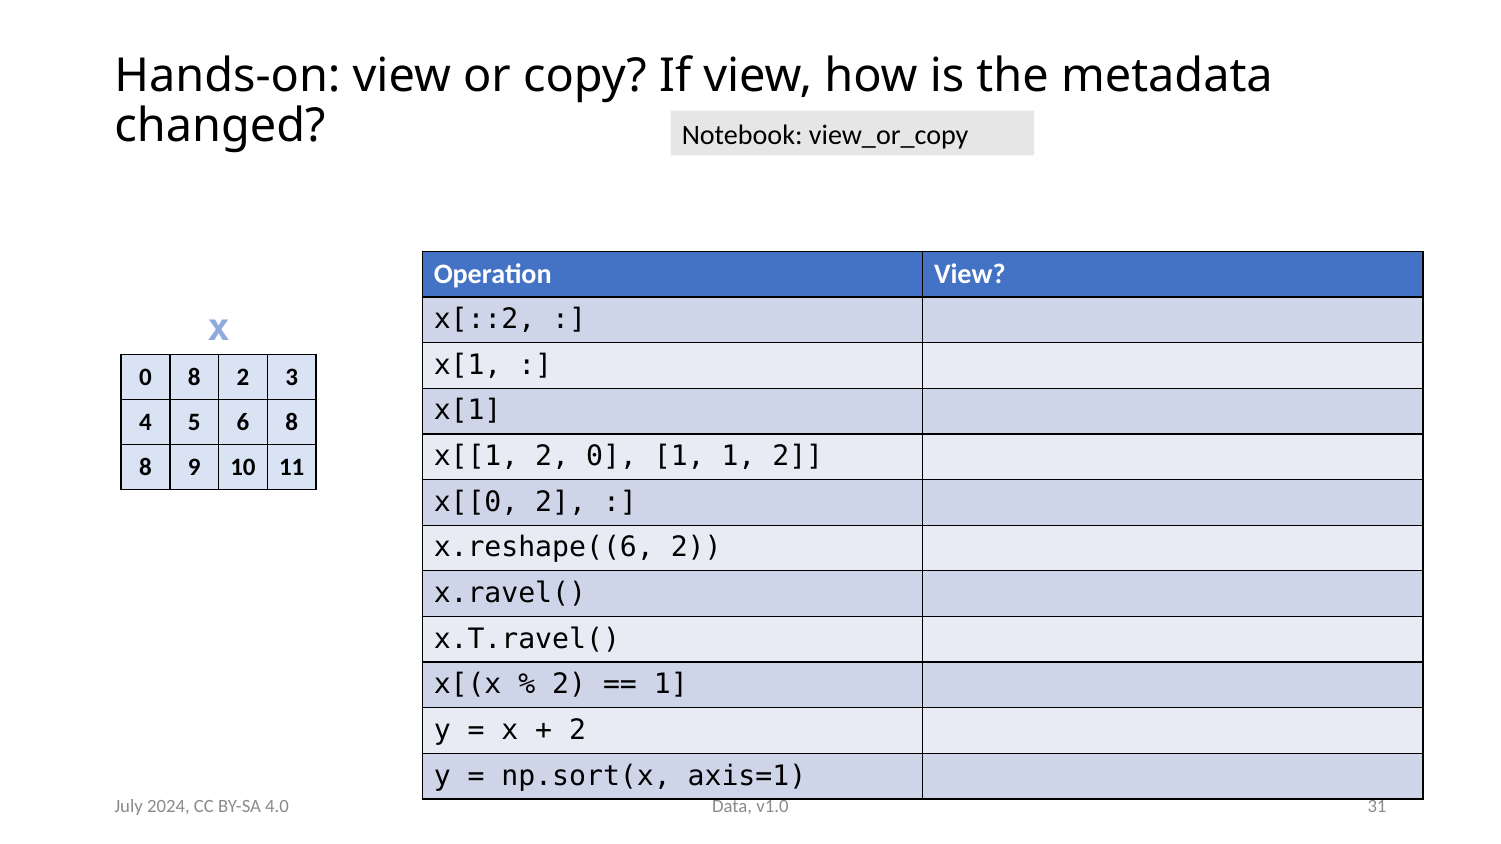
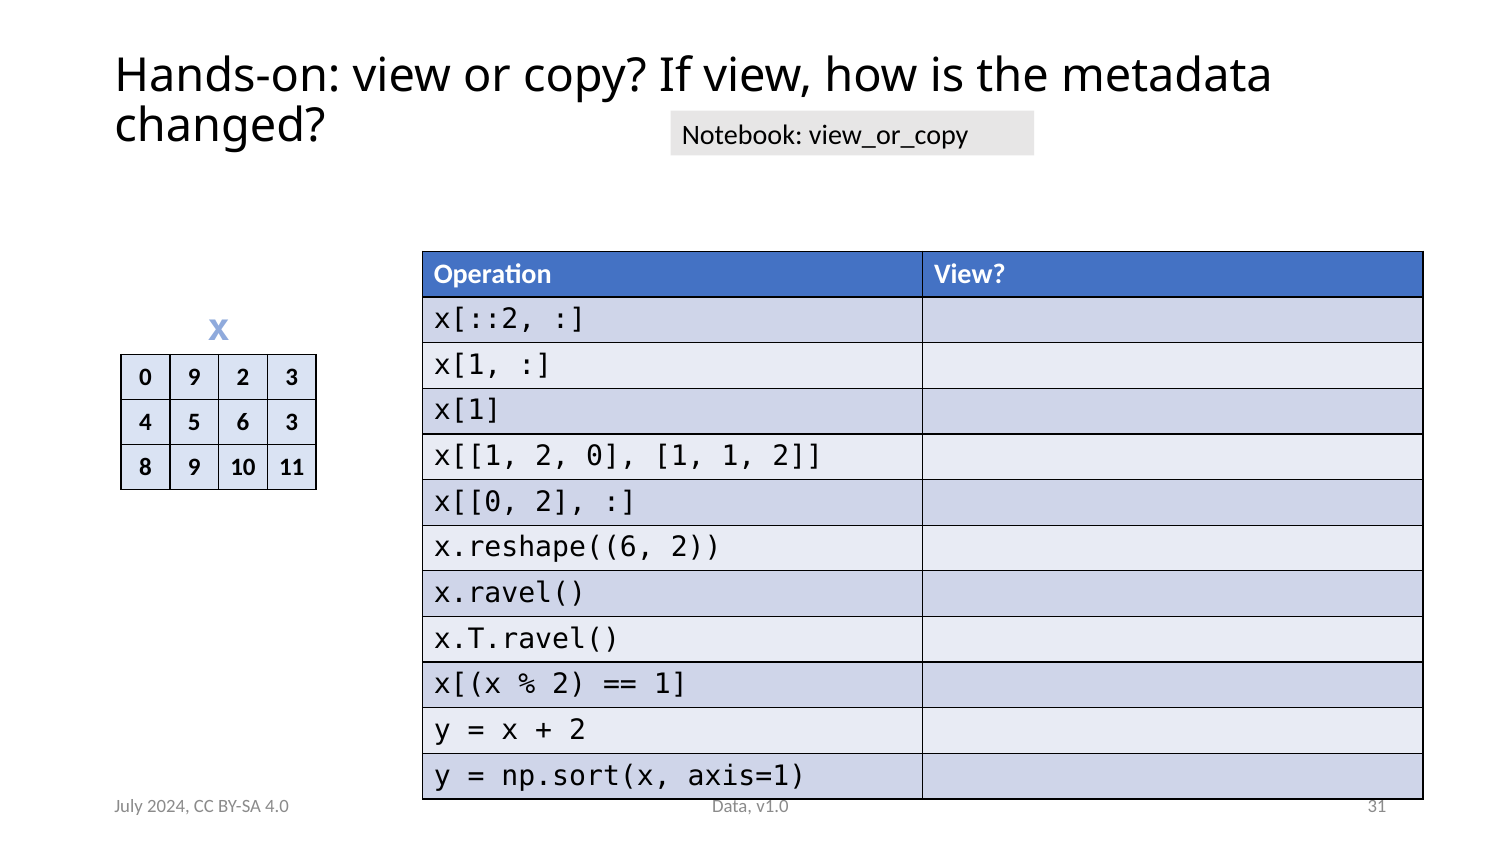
0 8: 8 -> 9 (194, 377)
6 8: 8 -> 3 (292, 422)
